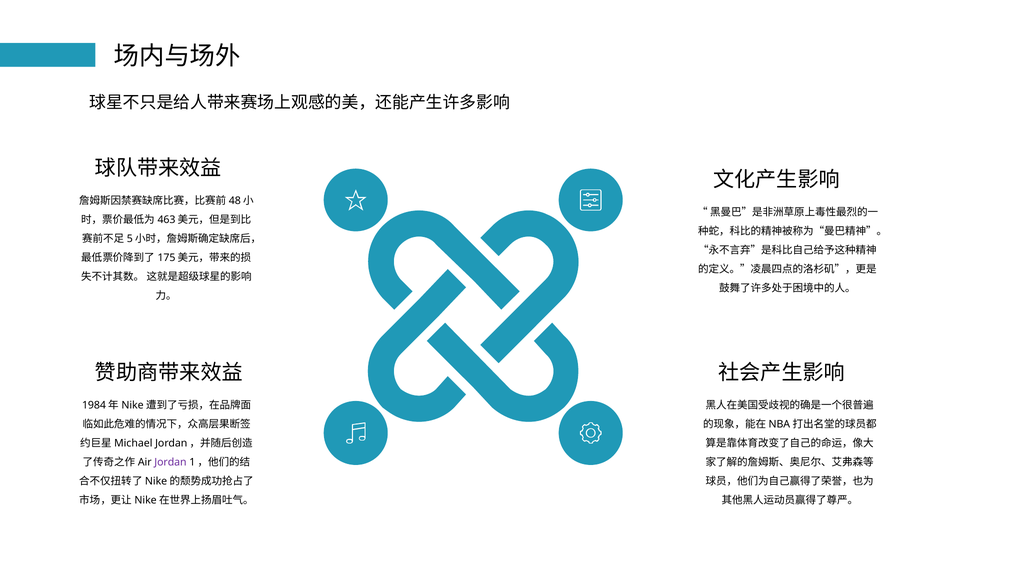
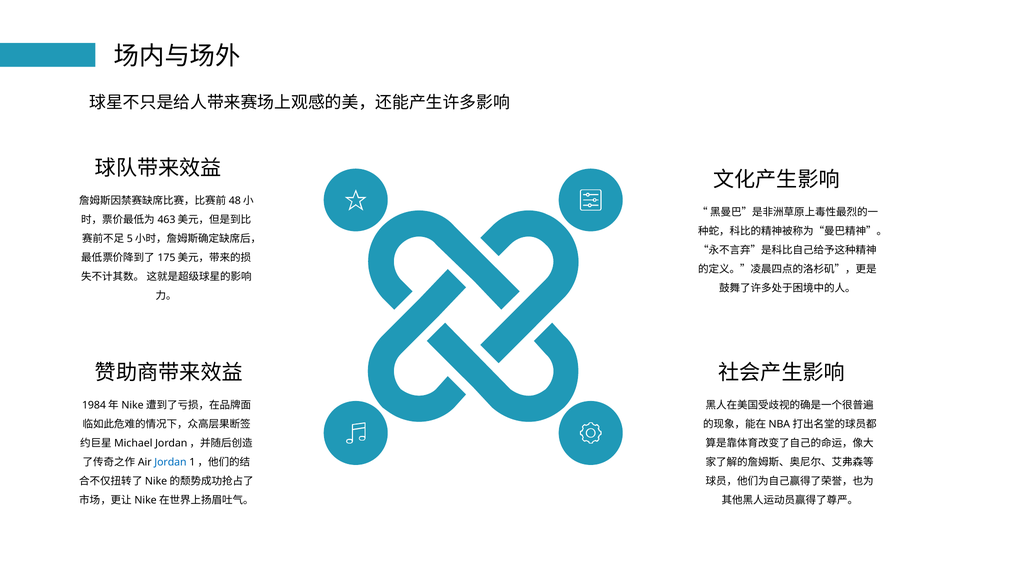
Jordan colour: purple -> blue (170, 462)
